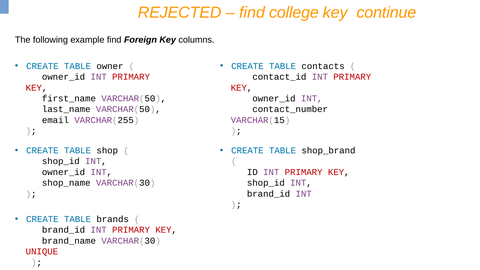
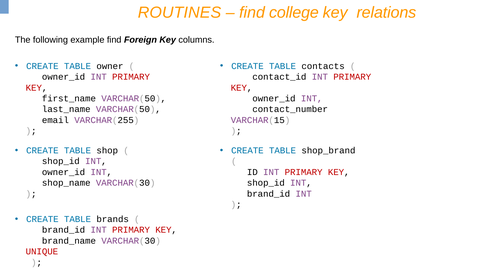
REJECTED: REJECTED -> ROUTINES (180, 12)
continue: continue -> relations (386, 12)
